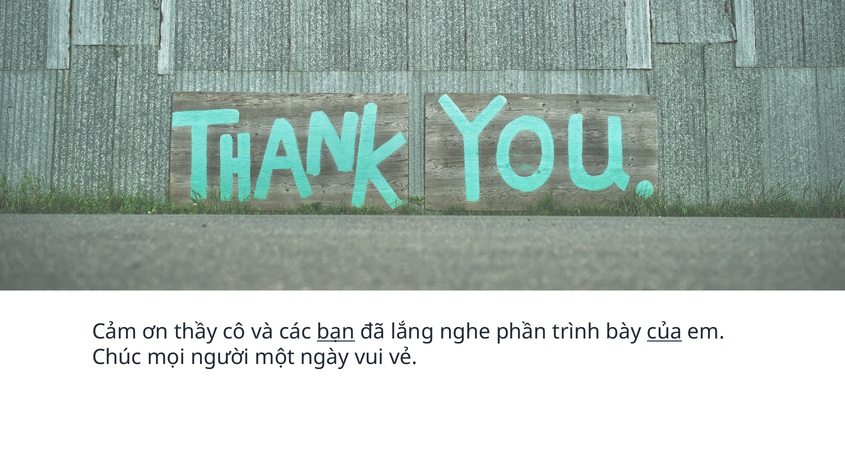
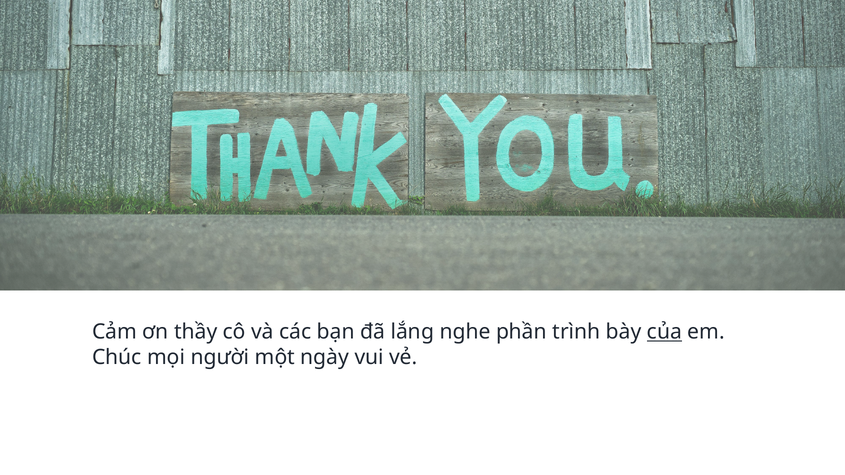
bạn underline: present -> none (336, 332)
